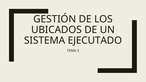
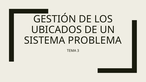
EJECUTADO: EJECUTADO -> PROBLEMA (95, 41)
